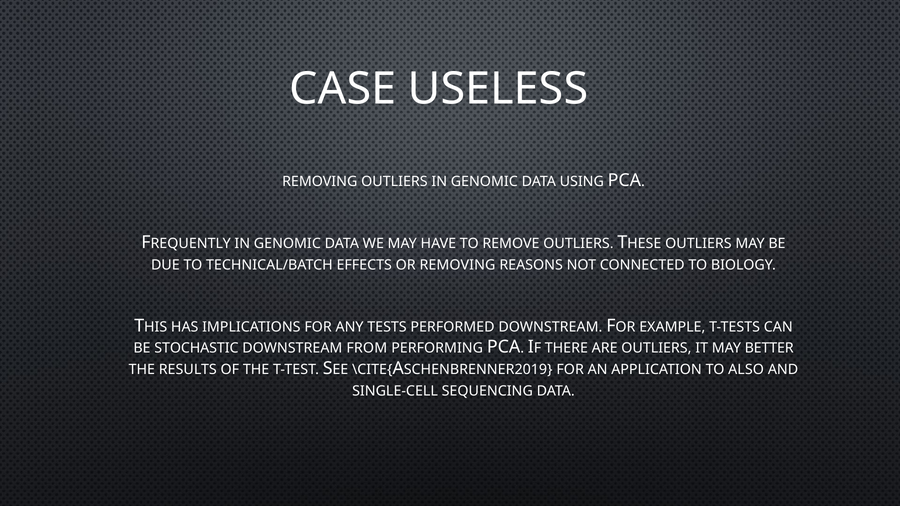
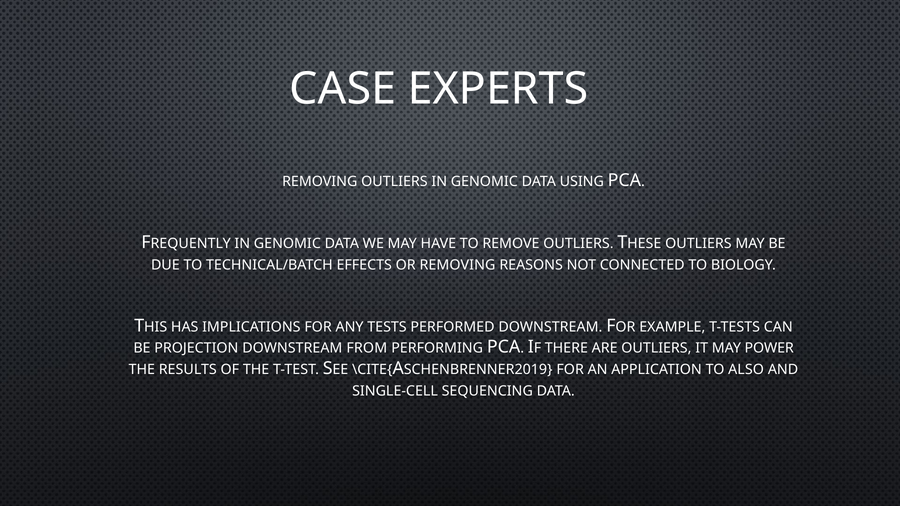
USELESS: USELESS -> EXPERTS (498, 89)
STOCHASTIC: STOCHASTIC -> PROJECTION (196, 348)
BETTER: BETTER -> POWER (769, 348)
